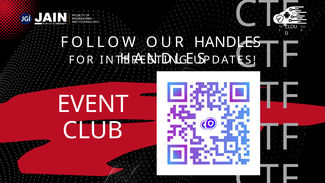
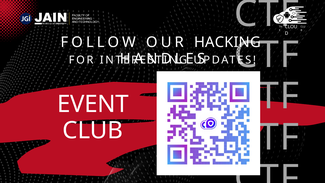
OUR HANDLES: HANDLES -> HACKING (227, 42)
